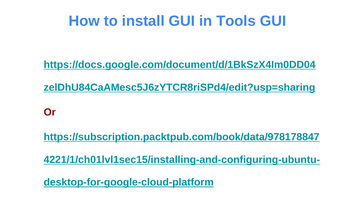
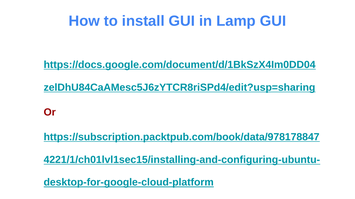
Tools: Tools -> Lamp (236, 21)
